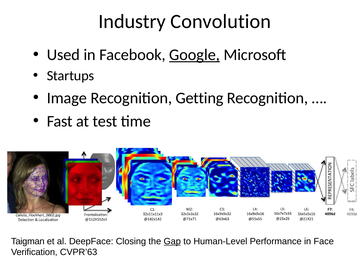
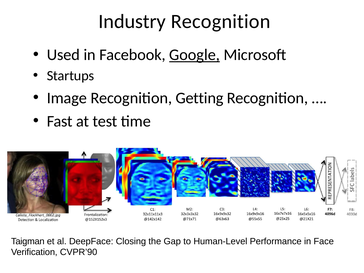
Industry Convolution: Convolution -> Recognition (221, 21)
Gap underline: present -> none (172, 241)
CVPR’63: CVPR’63 -> CVPR’90 (79, 252)
